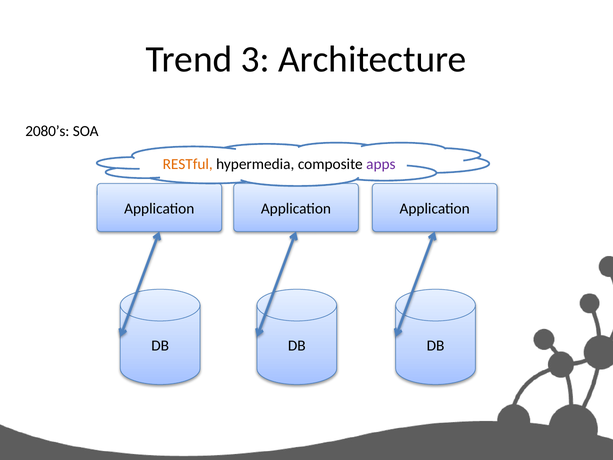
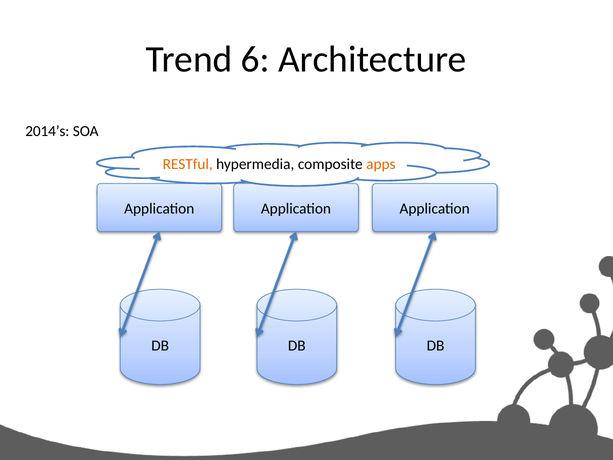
3: 3 -> 6 (255, 59)
2080’s: 2080’s -> 2014’s (47, 131)
apps colour: purple -> orange (381, 164)
